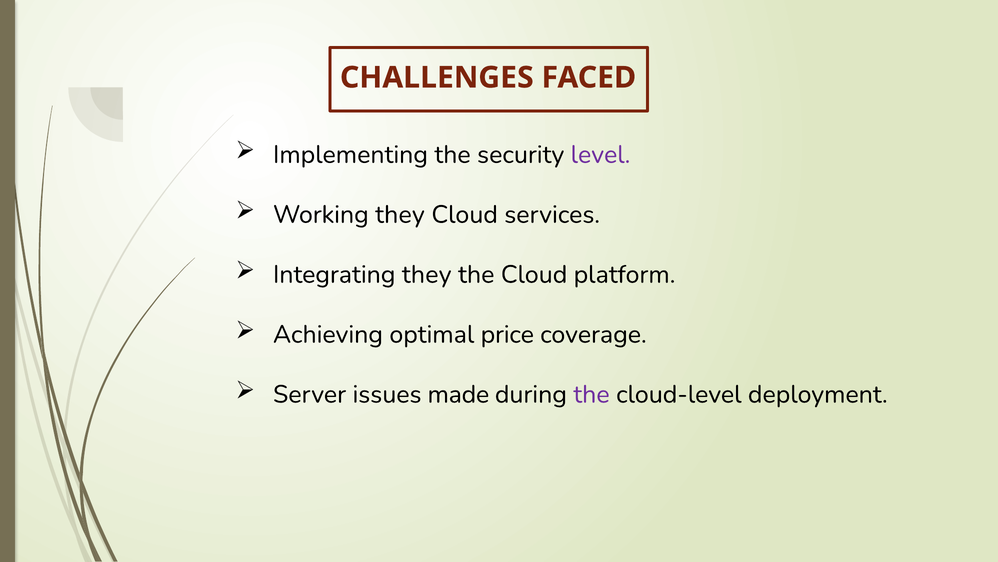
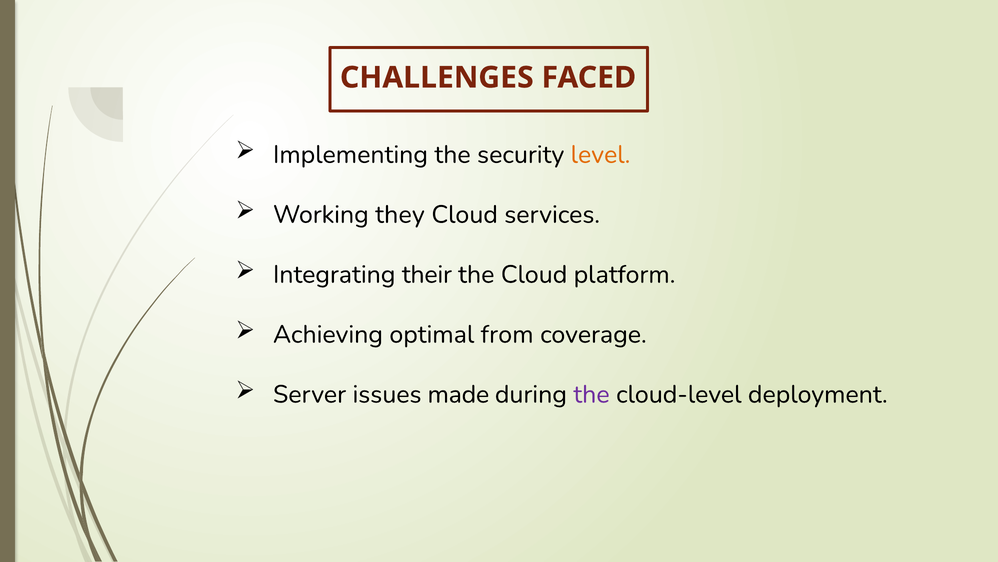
level colour: purple -> orange (600, 154)
Integrating they: they -> their (427, 274)
price: price -> from (507, 334)
